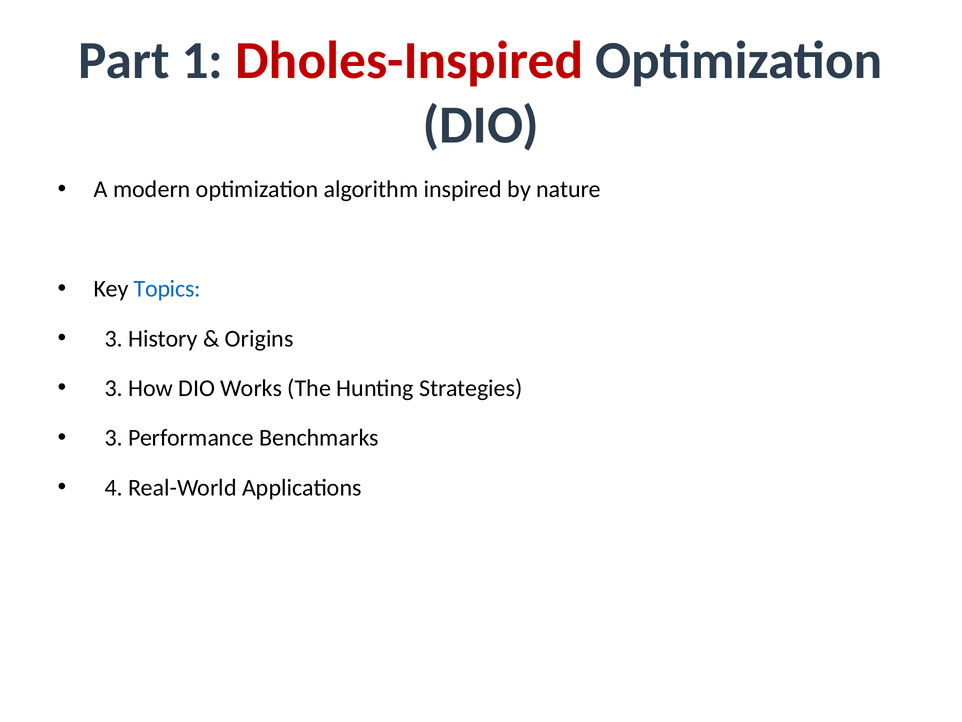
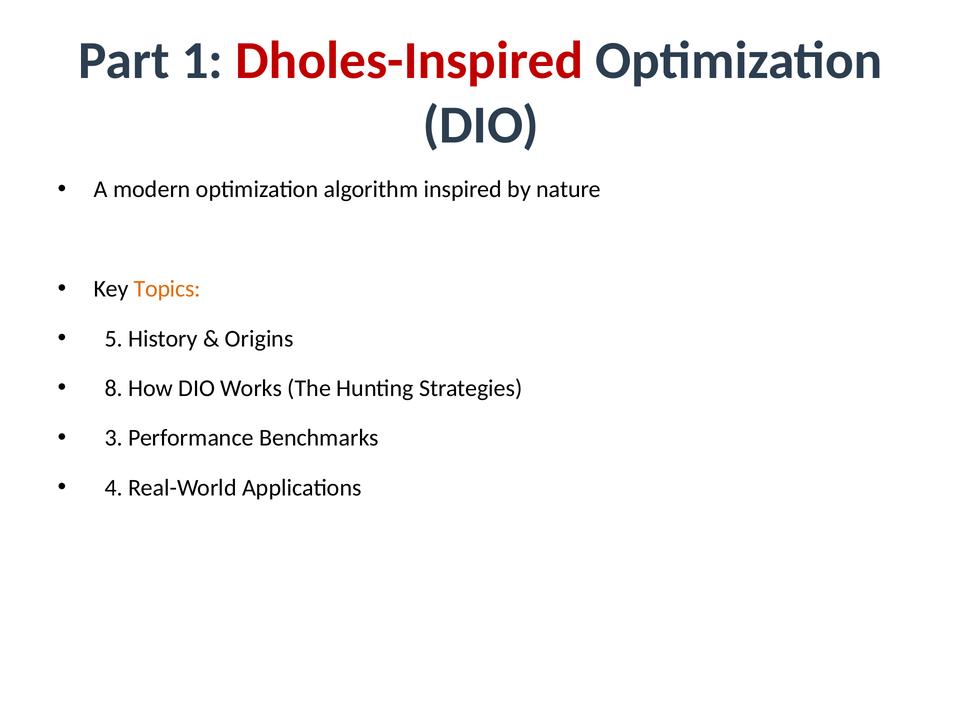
Topics colour: blue -> orange (167, 289)
3: 3 -> 5 (114, 338)
3: 3 -> 8 (114, 388)
